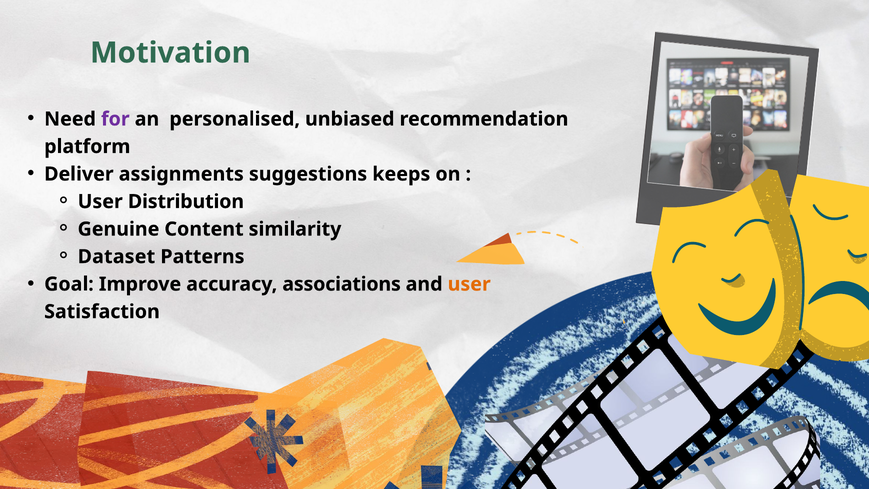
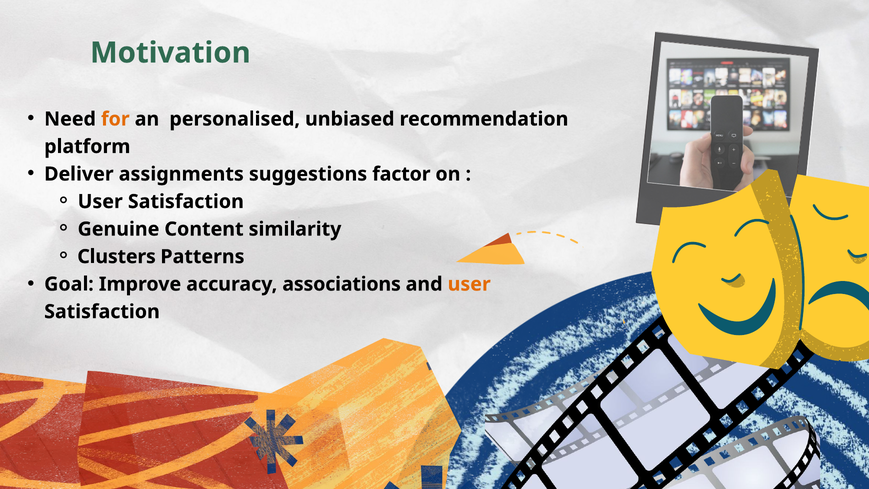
for colour: purple -> orange (115, 119)
keeps: keeps -> factor (401, 174)
Distribution: Distribution -> Satisfaction (186, 202)
Dataset: Dataset -> Clusters (117, 257)
